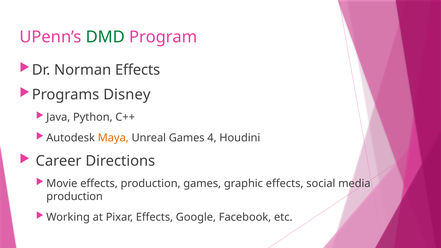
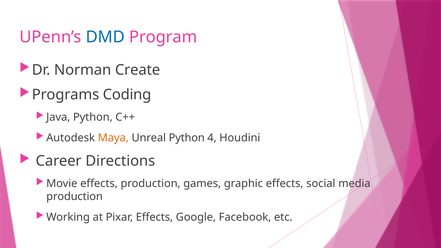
DMD colour: green -> blue (105, 37)
Norman Effects: Effects -> Create (138, 70)
Disney: Disney -> Coding (127, 95)
Unreal Games: Games -> Python (187, 138)
